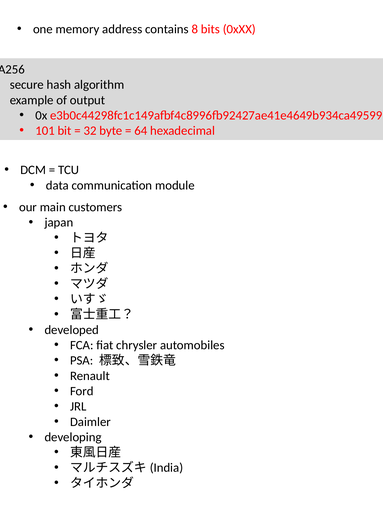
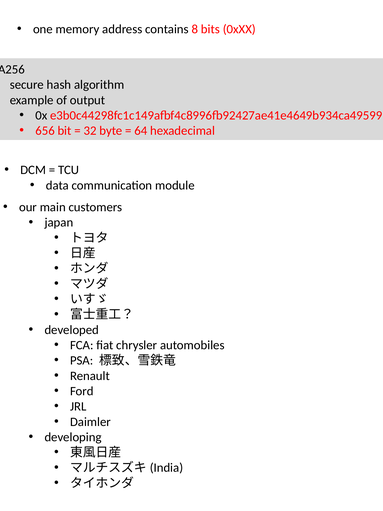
101: 101 -> 656 (45, 131)
